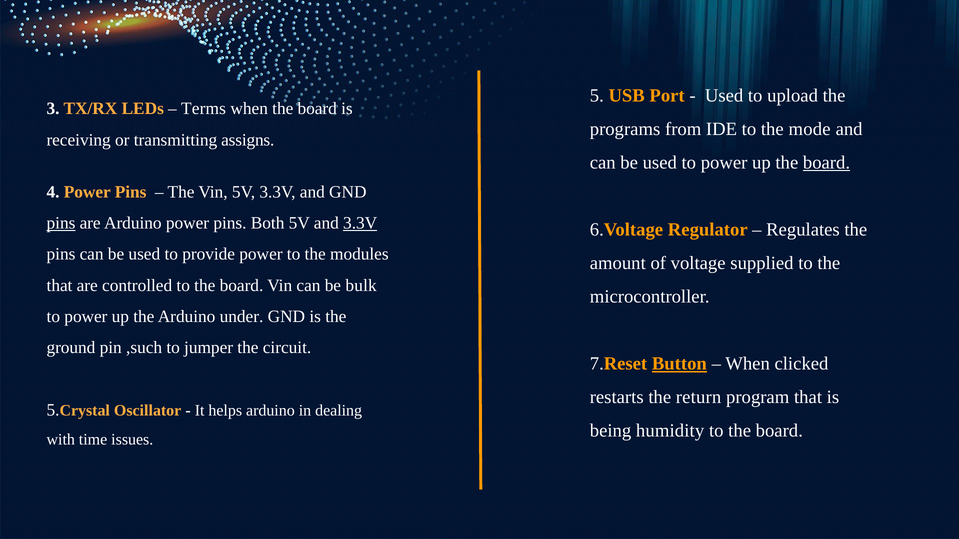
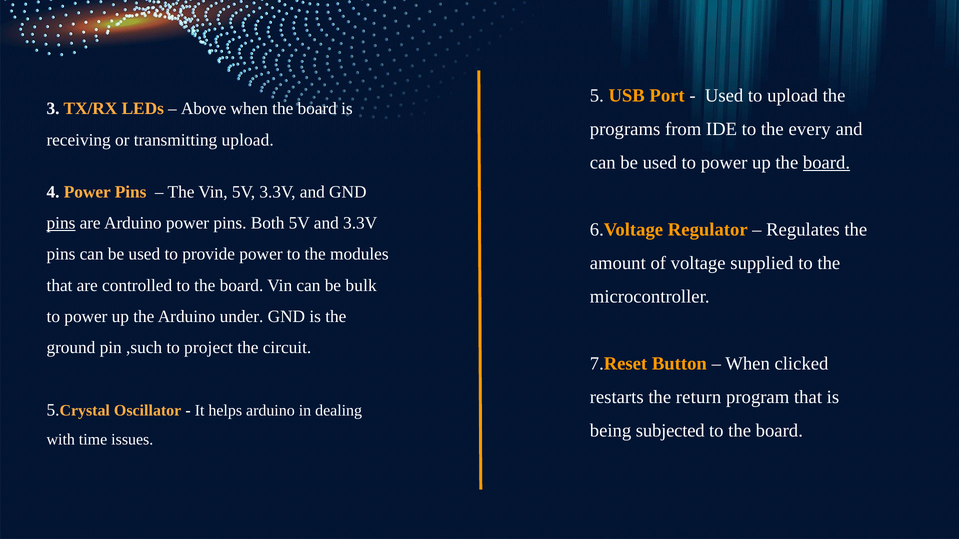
Terms: Terms -> Above (204, 109)
mode: mode -> every (810, 129)
transmitting assigns: assigns -> upload (248, 140)
3.3V underline: present -> none (360, 223)
jumper: jumper -> project (209, 348)
Button underline: present -> none (679, 364)
humidity: humidity -> subjected (670, 431)
